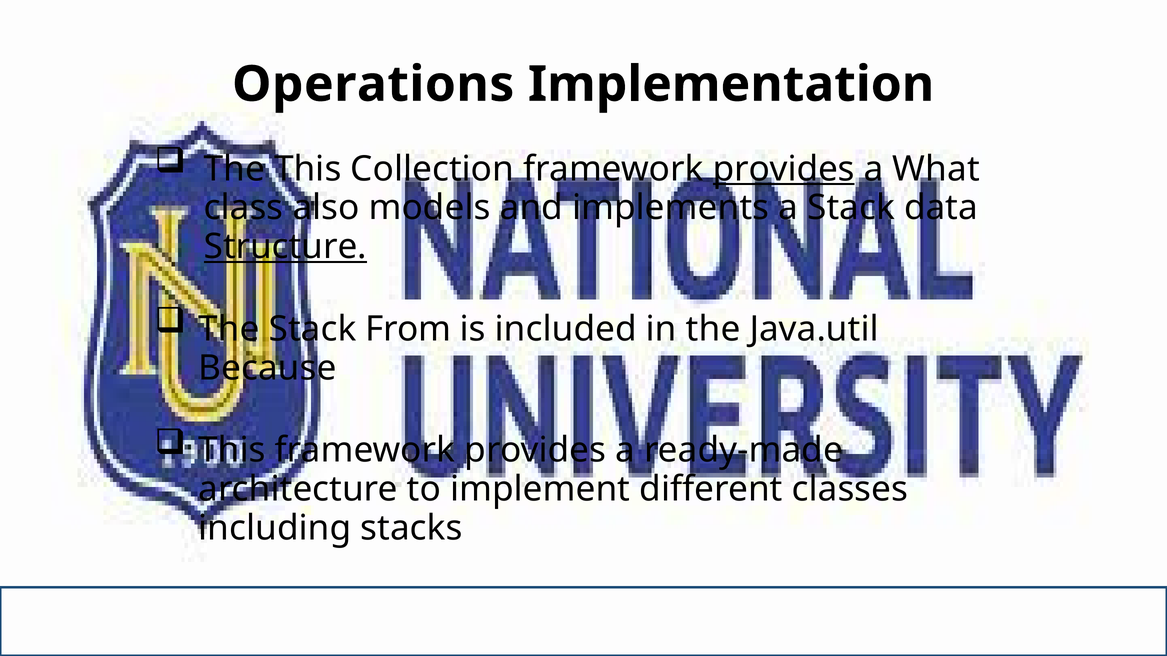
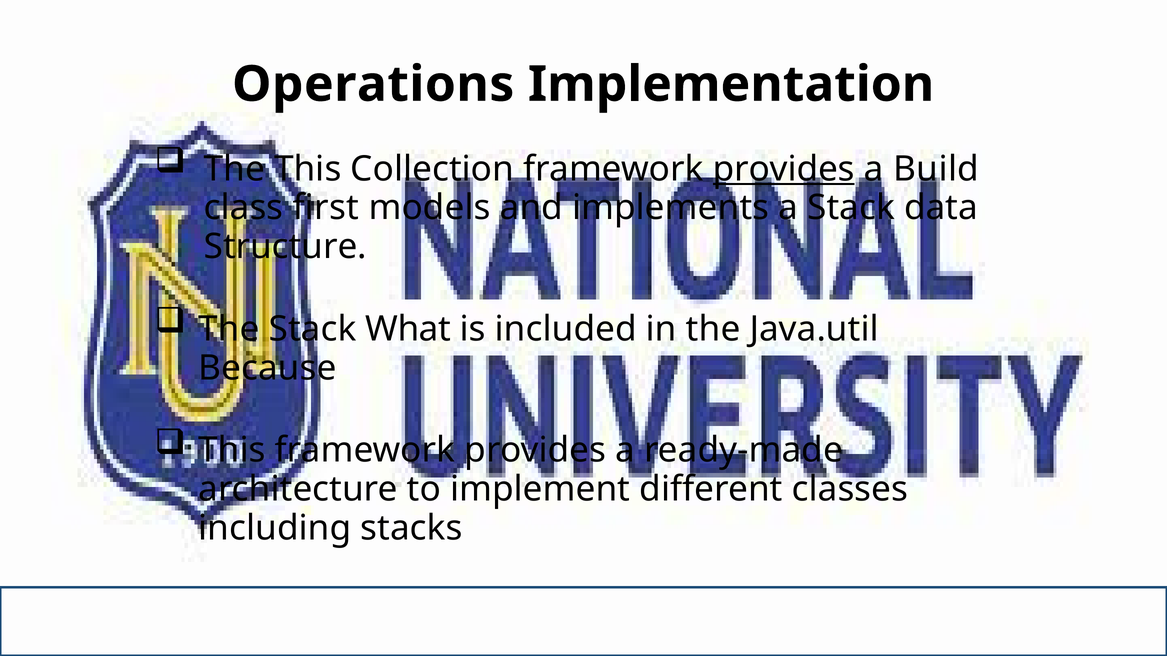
What: What -> Build (936, 169)
also: also -> first (326, 208)
Structure underline: present -> none (285, 247)
From: From -> What (408, 329)
